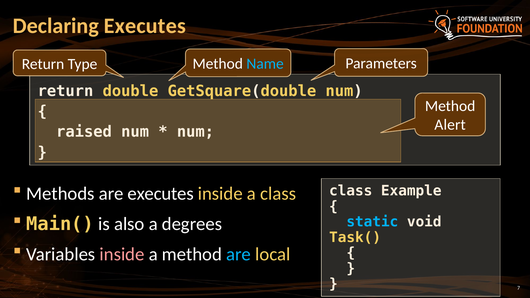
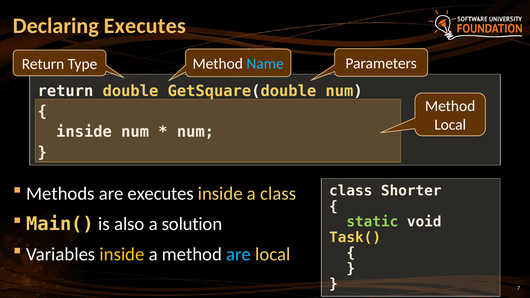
Alert: Alert -> Local (450, 125)
raised: raised -> inside (84, 132)
Example: Example -> Shorter (411, 191)
degrees: degrees -> solution (192, 224)
static colour: light blue -> light green (372, 222)
inside colour: pink -> yellow (122, 254)
